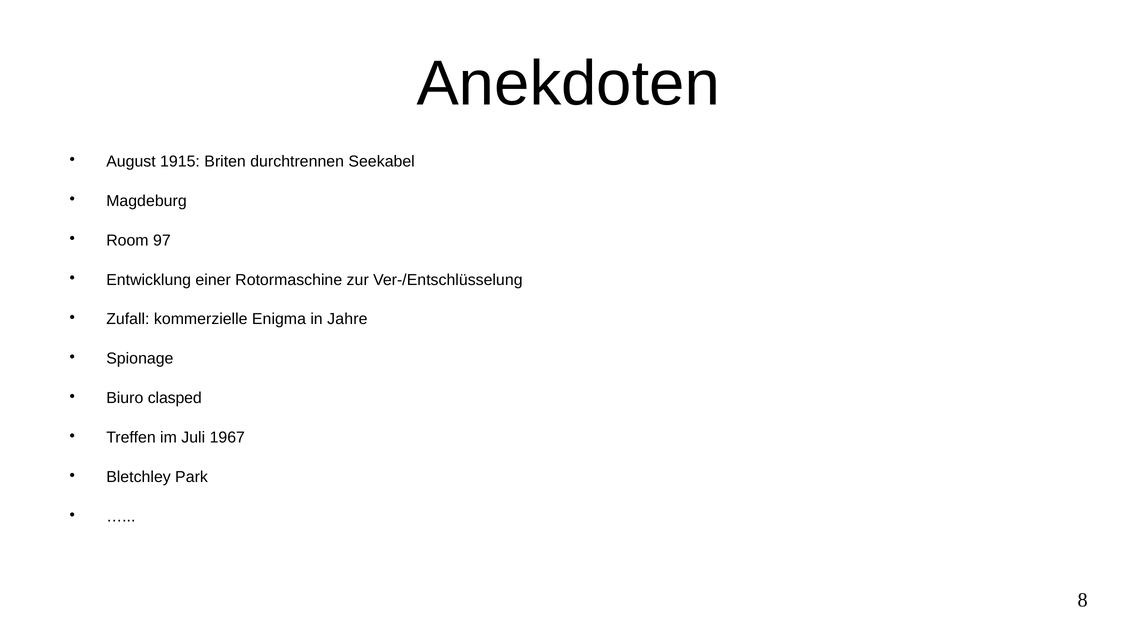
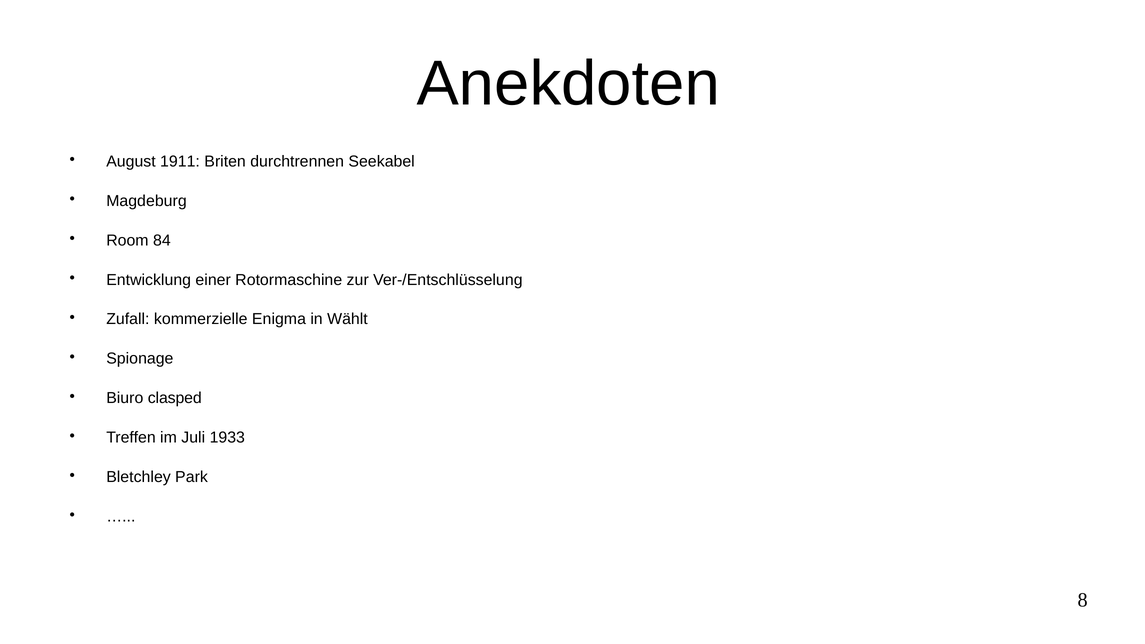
1915: 1915 -> 1911 (180, 161)
97: 97 -> 84 (162, 240)
Jahre: Jahre -> Wählt (347, 319)
1967: 1967 -> 1933 (227, 438)
